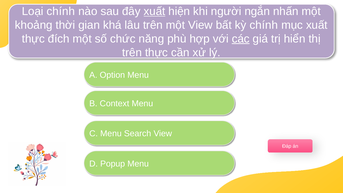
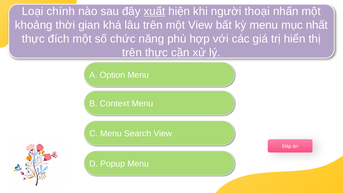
ngắn: ngắn -> thoại (257, 11)
kỳ chính: chính -> menu (264, 25)
mục xuất: xuất -> nhất (317, 25)
các underline: present -> none (241, 39)
